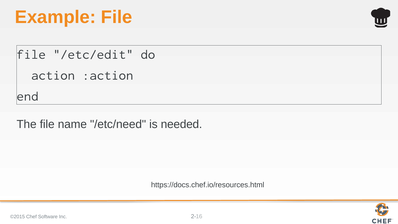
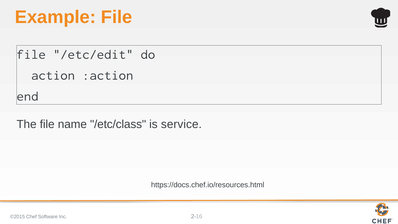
/etc/need: /etc/need -> /etc/class (118, 124)
needed: needed -> service (181, 124)
